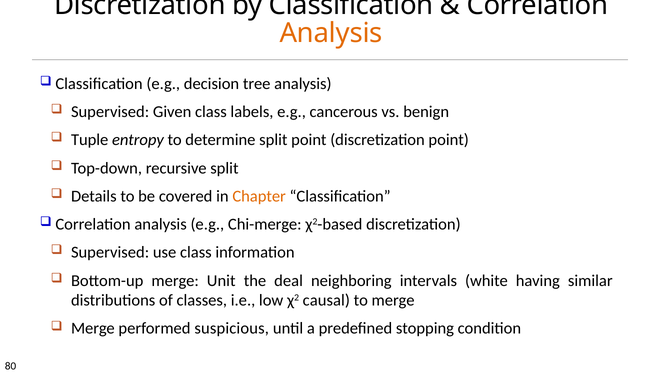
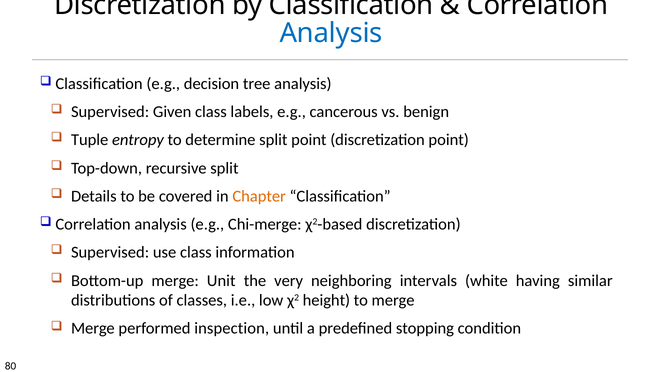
Analysis colour: orange -> blue (331, 33)
deal: deal -> very (289, 281)
causal: causal -> height (326, 301)
suspicious: suspicious -> inspection (232, 329)
